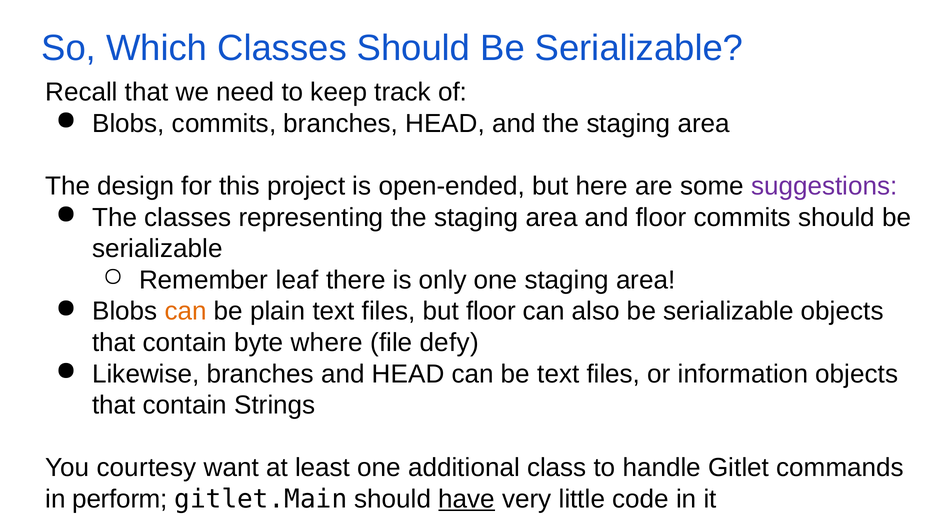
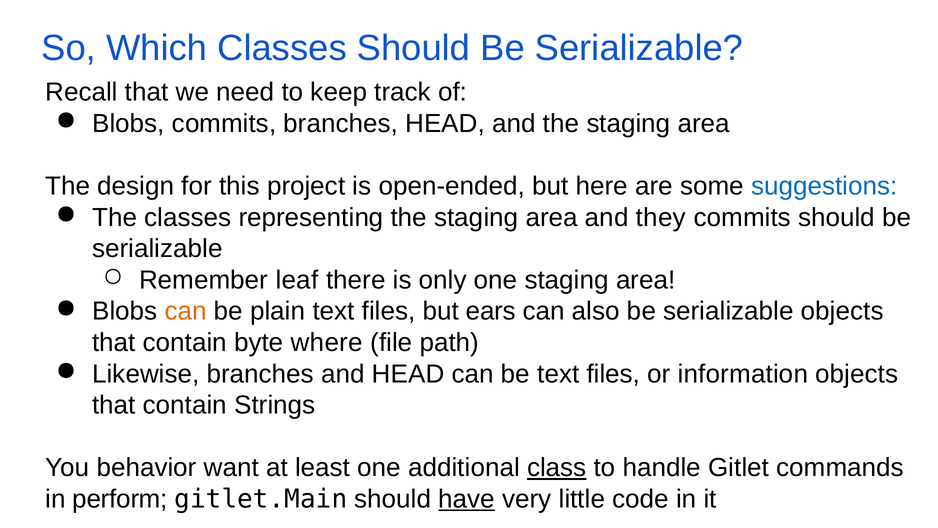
suggestions colour: purple -> blue (824, 186)
and floor: floor -> they (661, 217)
but floor: floor -> ears (491, 311)
defy: defy -> path (449, 342)
courtesy: courtesy -> behavior (147, 467)
class underline: none -> present (557, 467)
